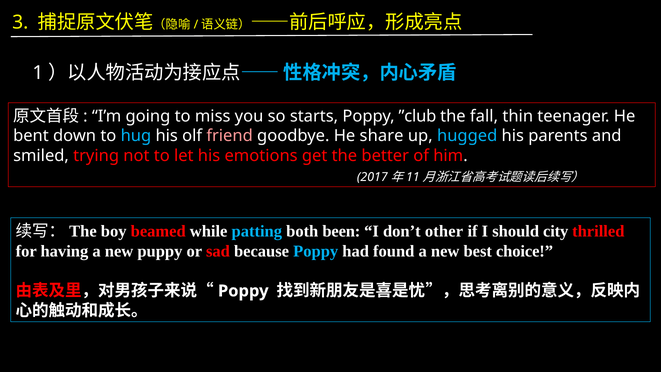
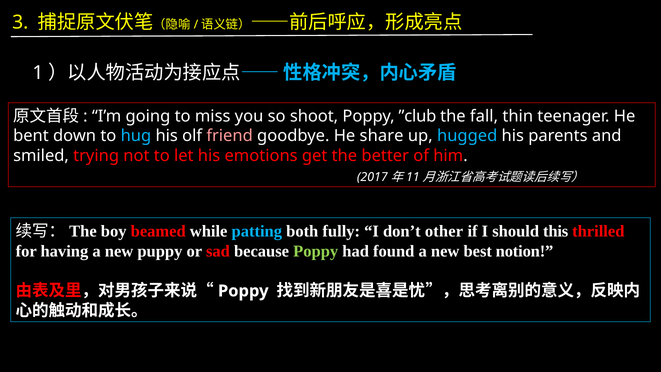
starts: starts -> shoot (314, 116)
been: been -> fully (341, 231)
city: city -> this (556, 231)
Poppy colour: light blue -> light green (316, 251)
choice: choice -> notion (525, 251)
